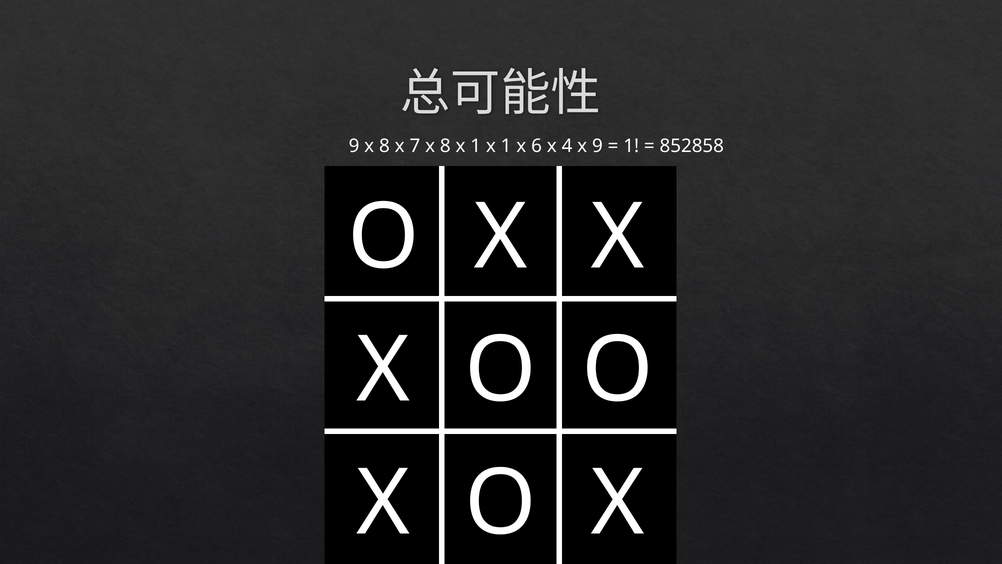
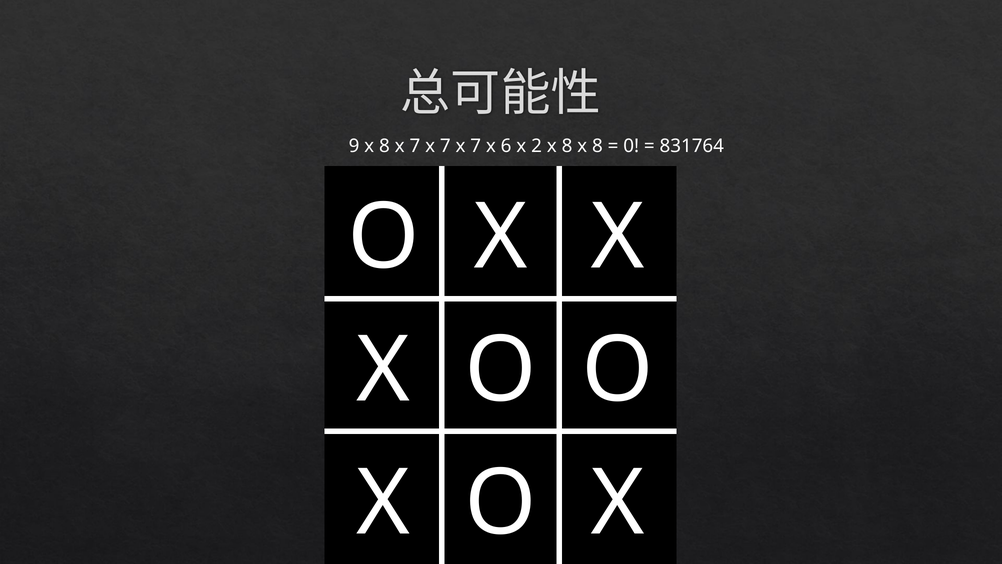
8: 8 -> 7 (445, 146)
1: 1 -> 7 (476, 146)
1: 1 -> 6 (506, 146)
6: 6 -> 2 (537, 146)
4: 4 -> 8 (567, 146)
9: 9 -> 8 (597, 146)
1: 1 -> 0 (631, 146)
852858: 852858 -> 831764 (692, 146)
